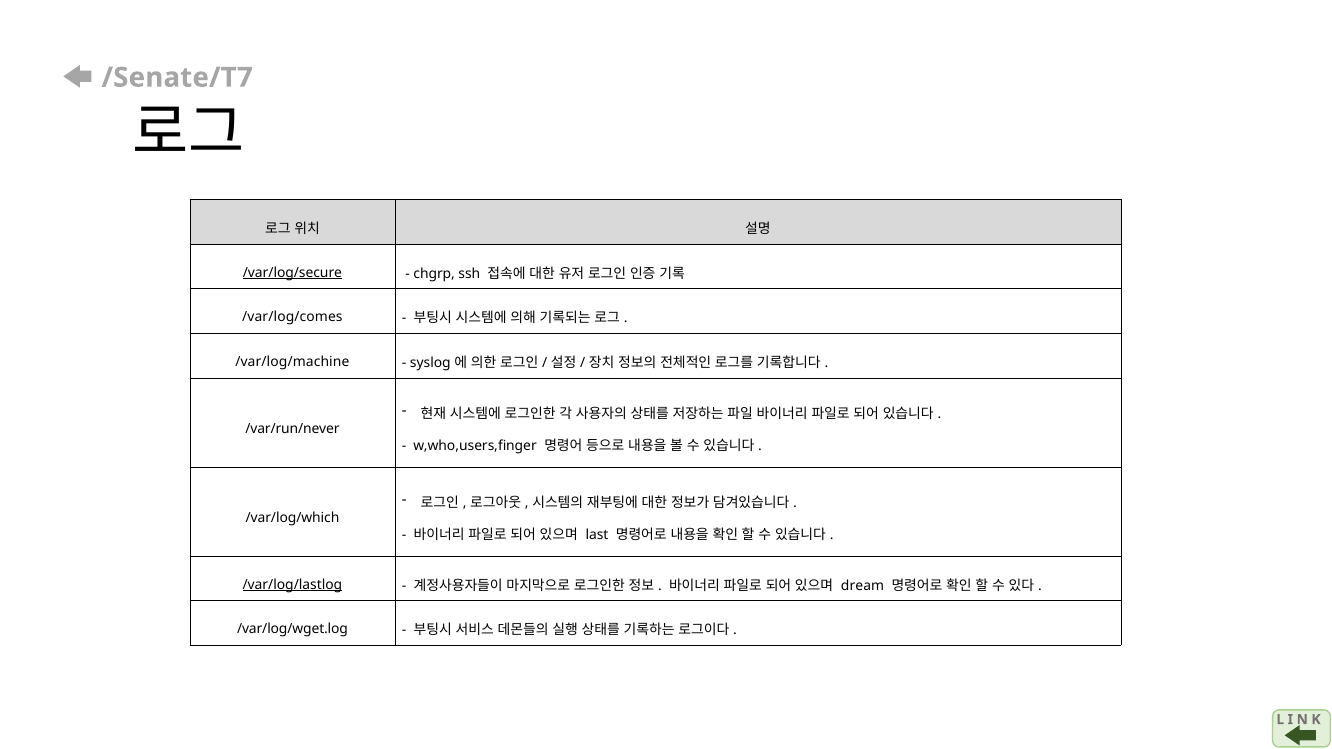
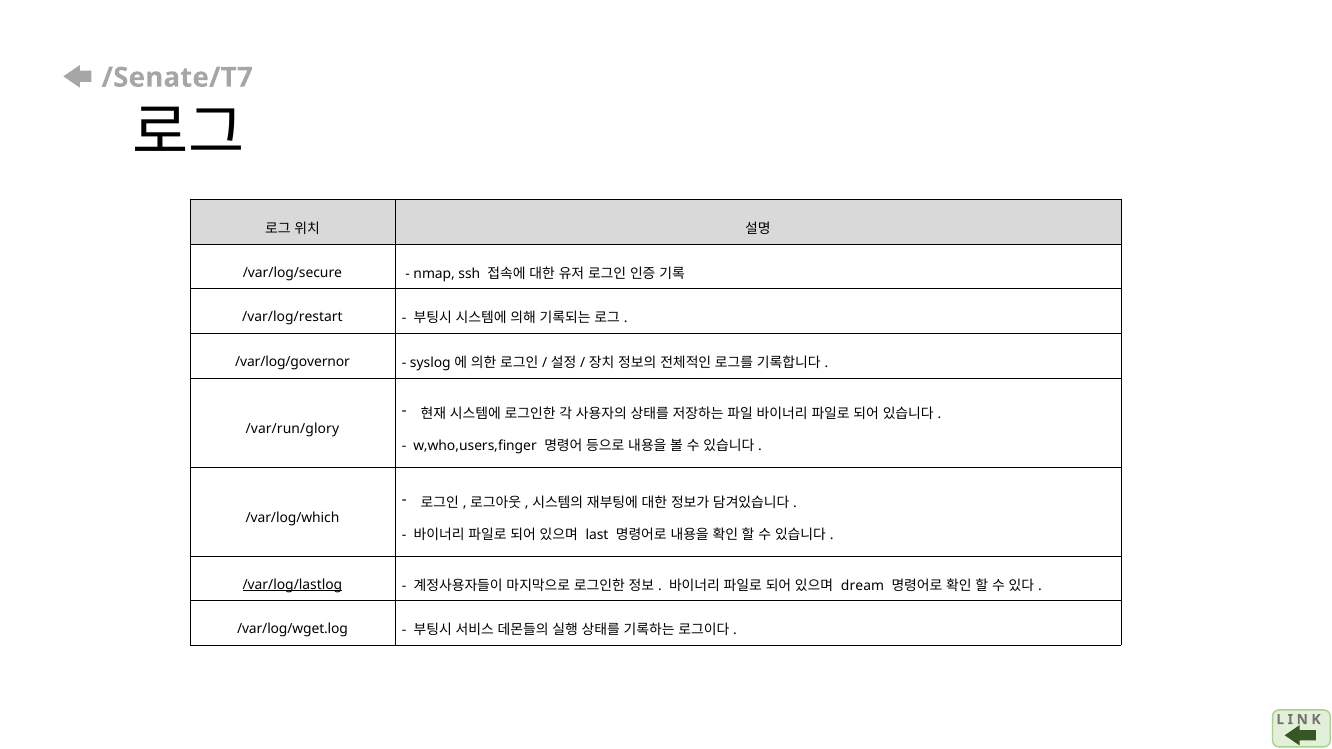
/var/log/secure underline: present -> none (292, 273)
chgrp: chgrp -> nmap (434, 274)
/var/log/comes: /var/log/comes -> /var/log/restart (292, 317)
/var/log/machine: /var/log/machine -> /var/log/governor (292, 362)
/var/run/never: /var/run/never -> /var/run/glory (292, 429)
